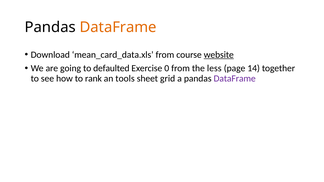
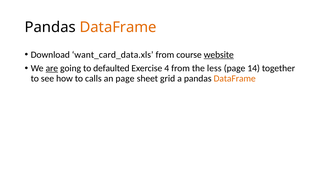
mean_card_data.xls: mean_card_data.xls -> want_card_data.xls (113, 55)
are underline: none -> present (52, 68)
0: 0 -> 4 (167, 68)
rank: rank -> calls (93, 79)
an tools: tools -> page (125, 79)
DataFrame colour: purple -> orange (235, 79)
